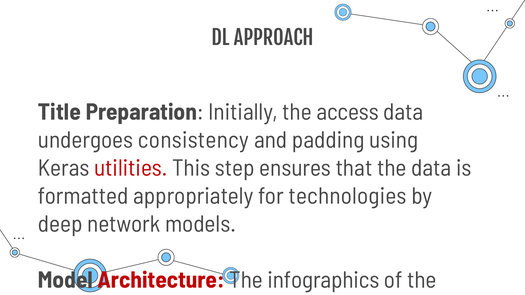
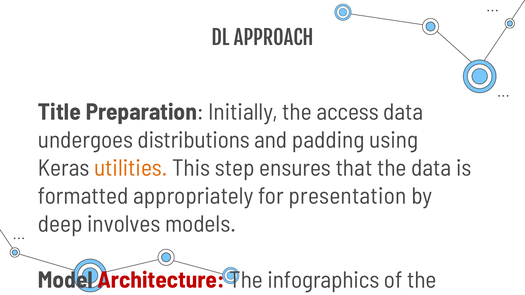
consistency: consistency -> distributions (194, 140)
utilities colour: red -> orange (131, 168)
technologies: technologies -> presentation (348, 196)
deep network: network -> involves (124, 224)
